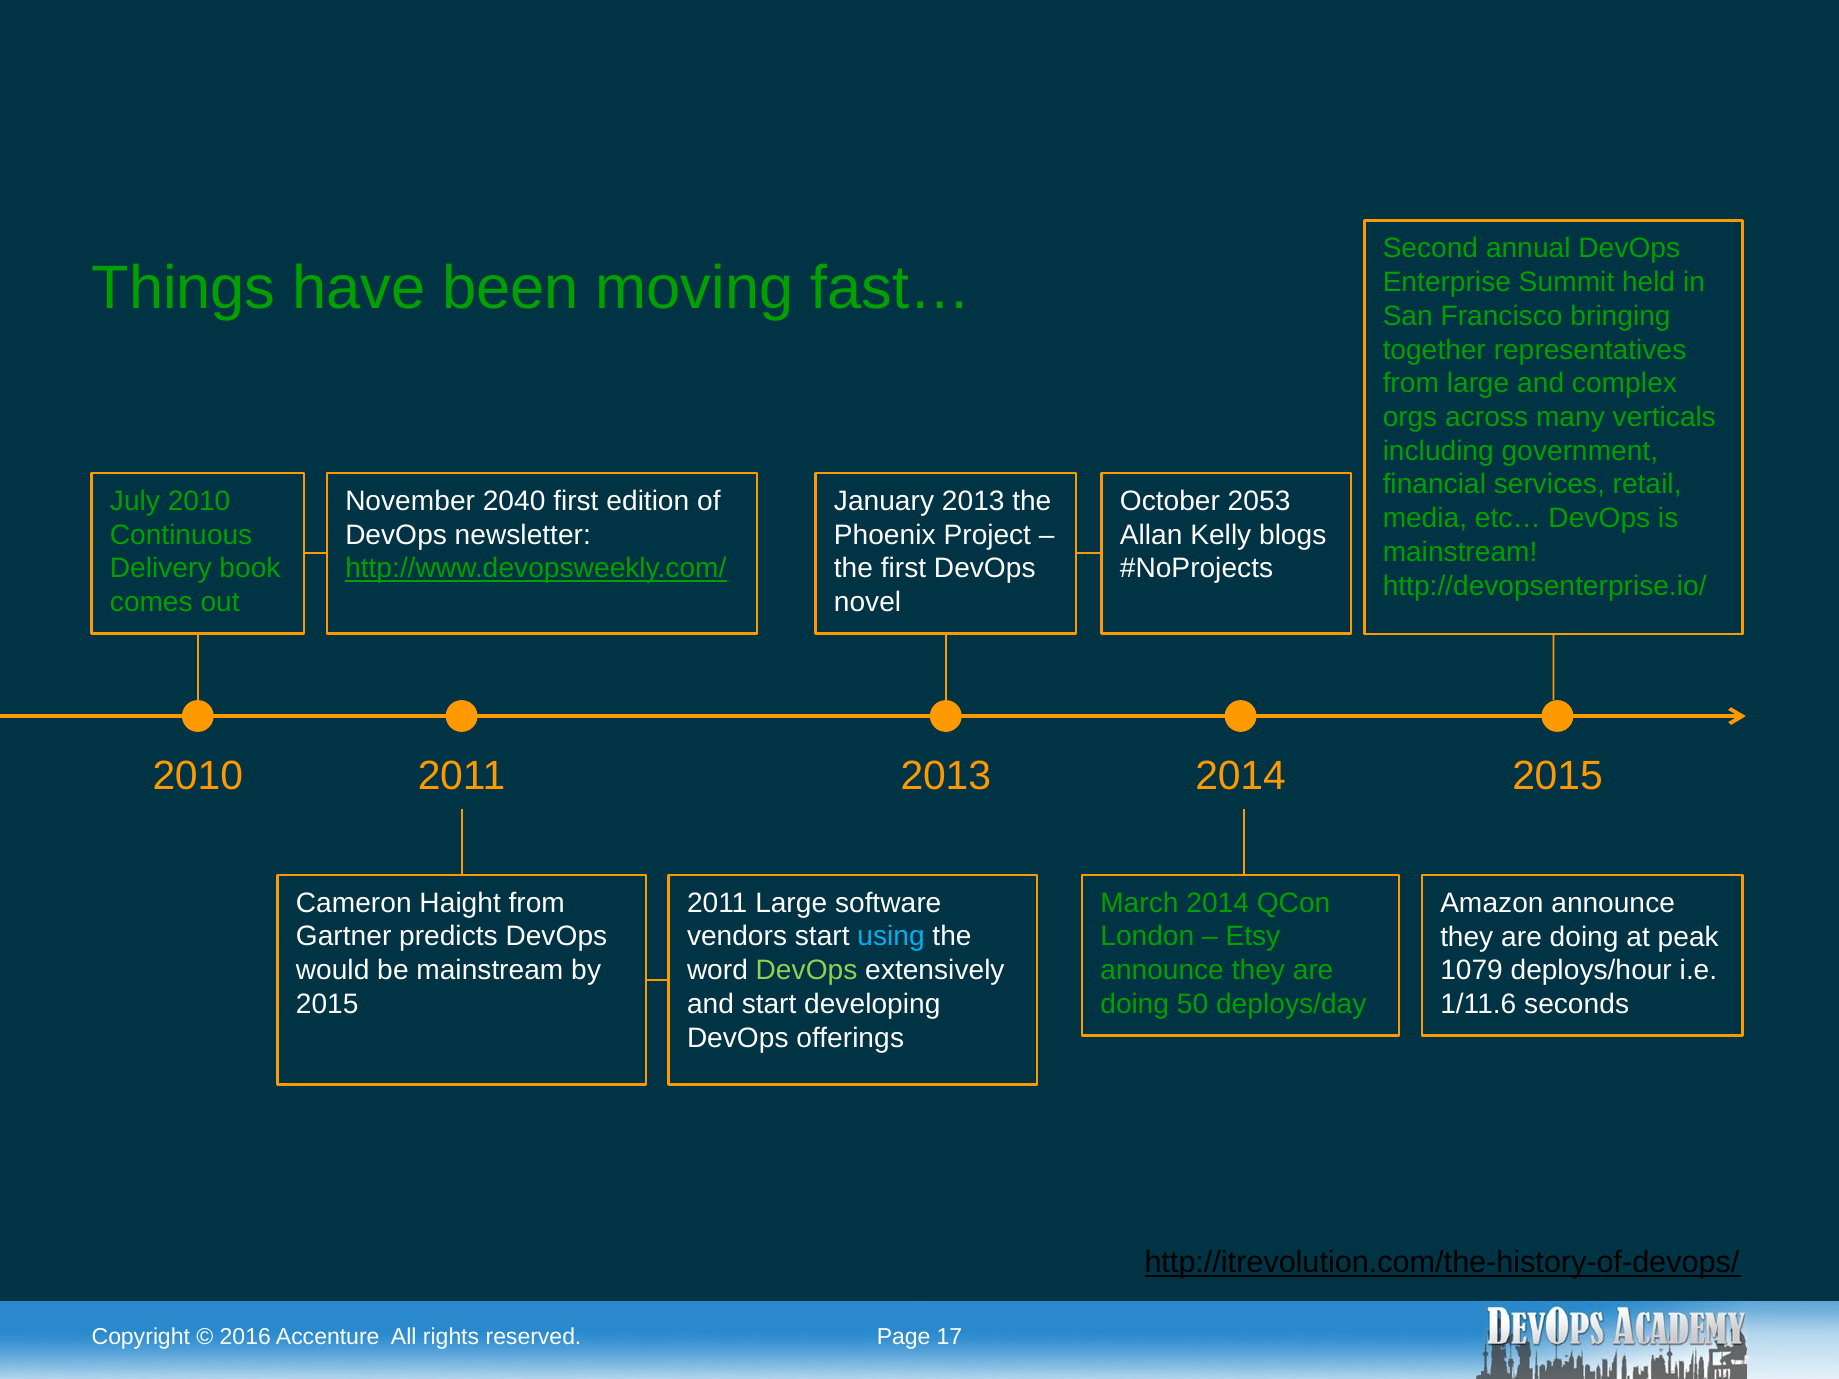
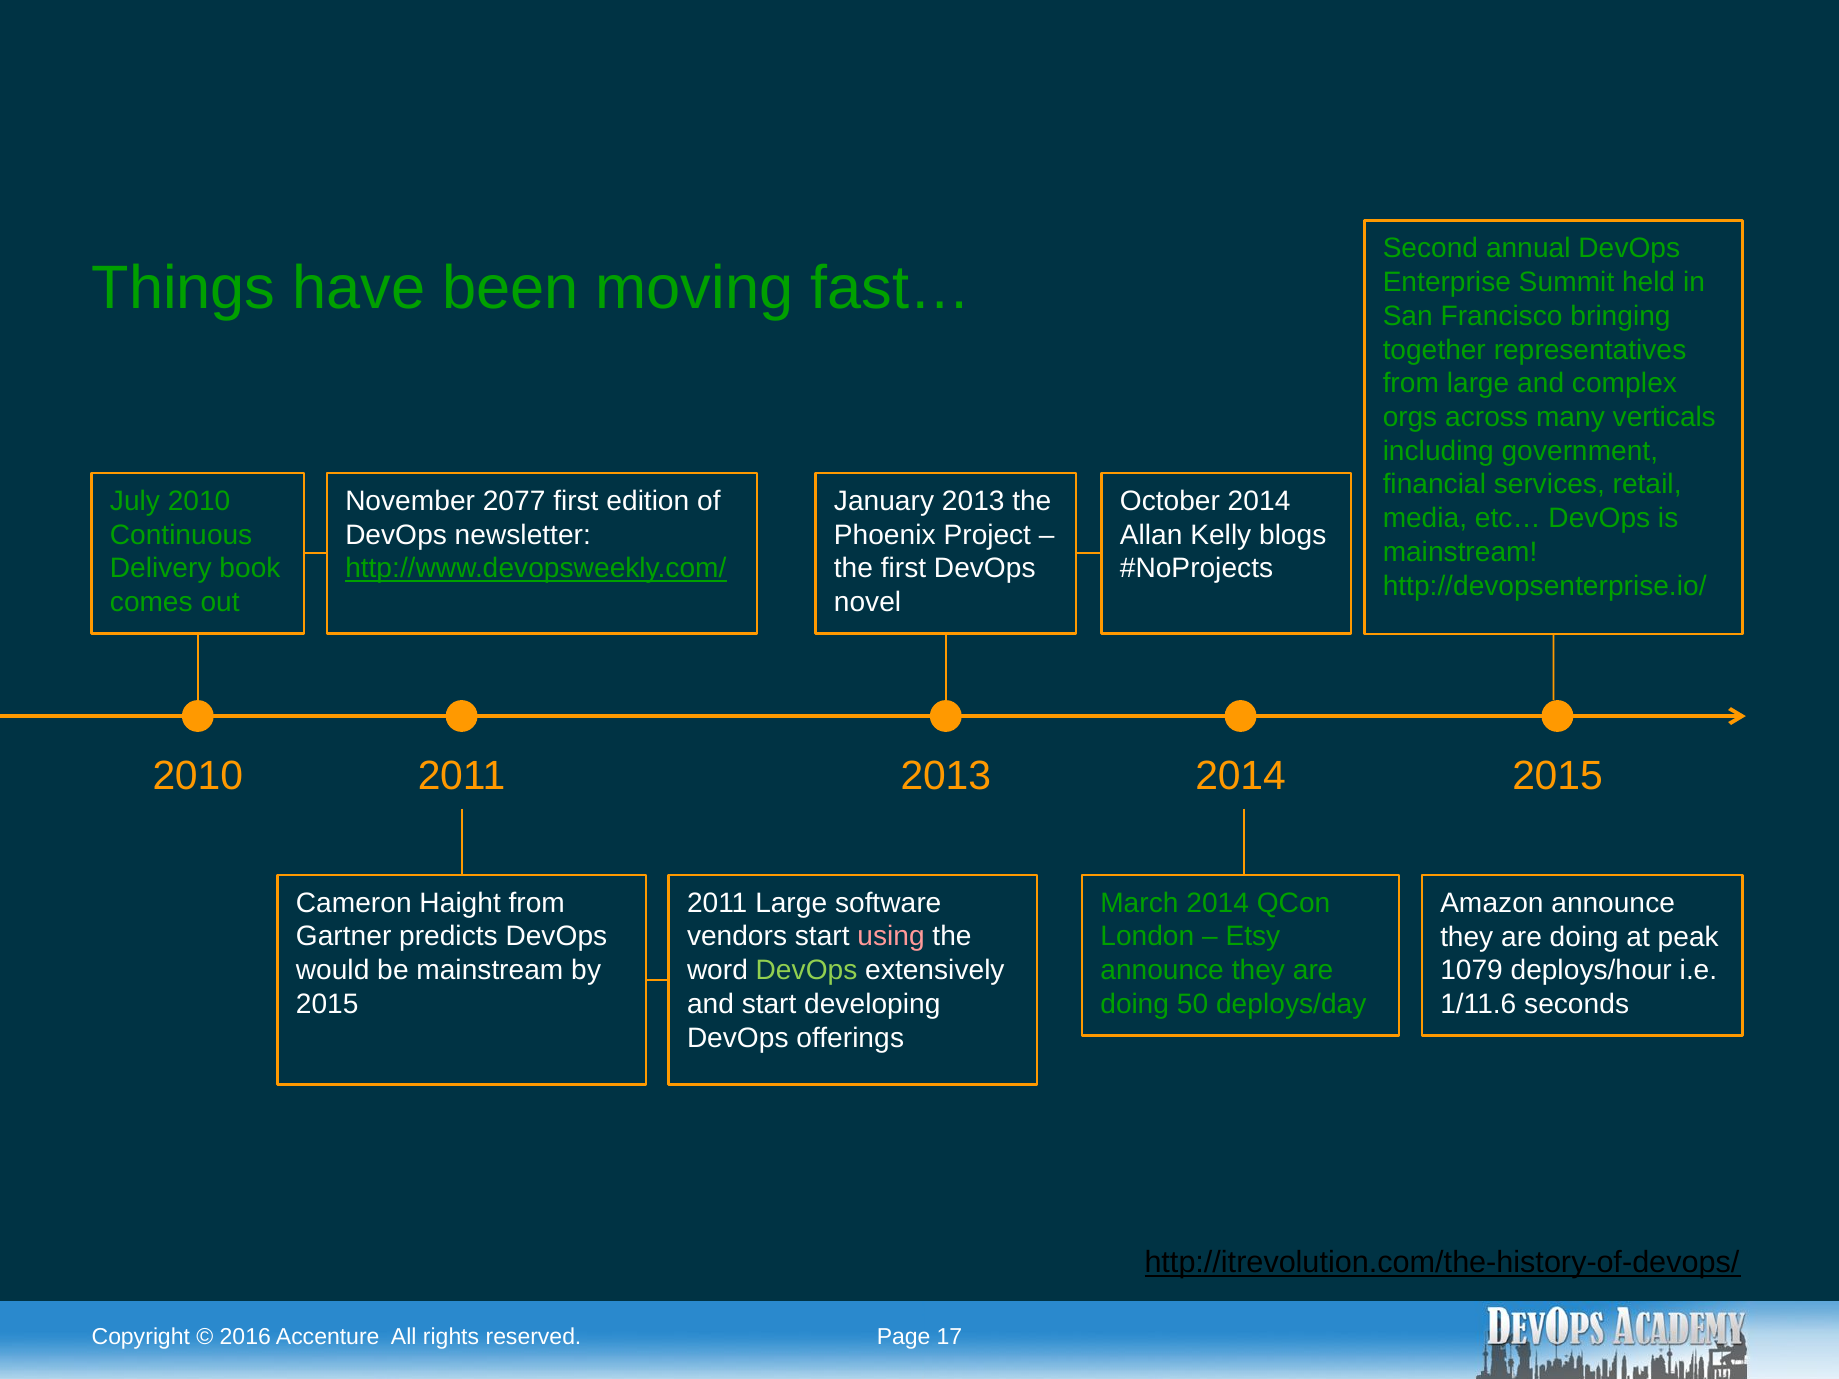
2040: 2040 -> 2077 (514, 501)
October 2053: 2053 -> 2014 (1259, 501)
using colour: light blue -> pink (891, 937)
